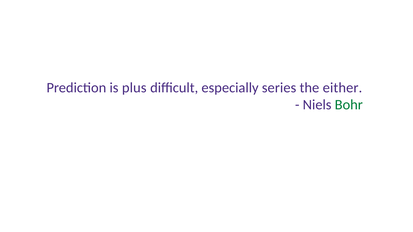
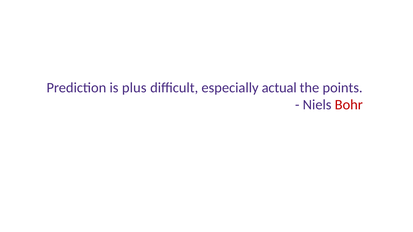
series: series -> actual (279, 88)
either: either -> points (343, 88)
Bohr colour: green -> red (349, 105)
